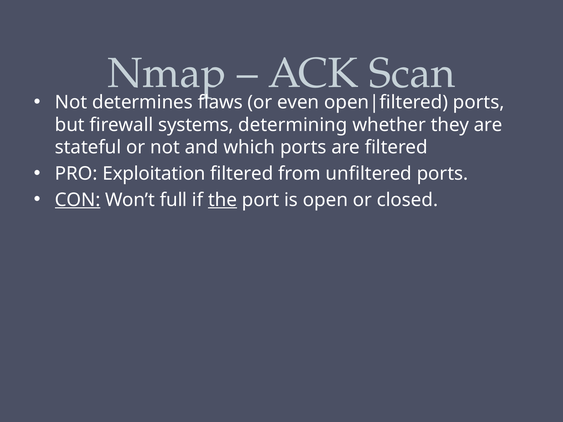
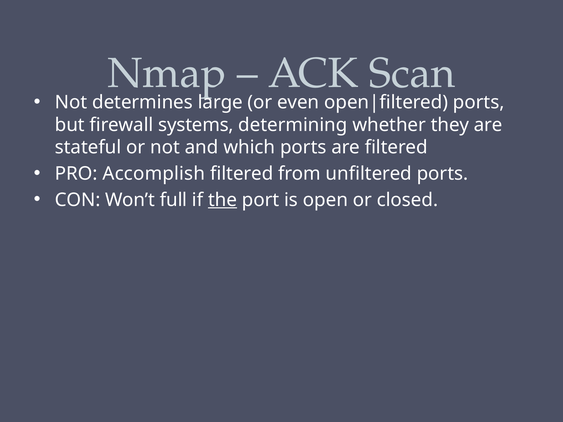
flaws: flaws -> large (220, 102)
Exploitation: Exploitation -> Accomplish (154, 174)
CON underline: present -> none (78, 200)
